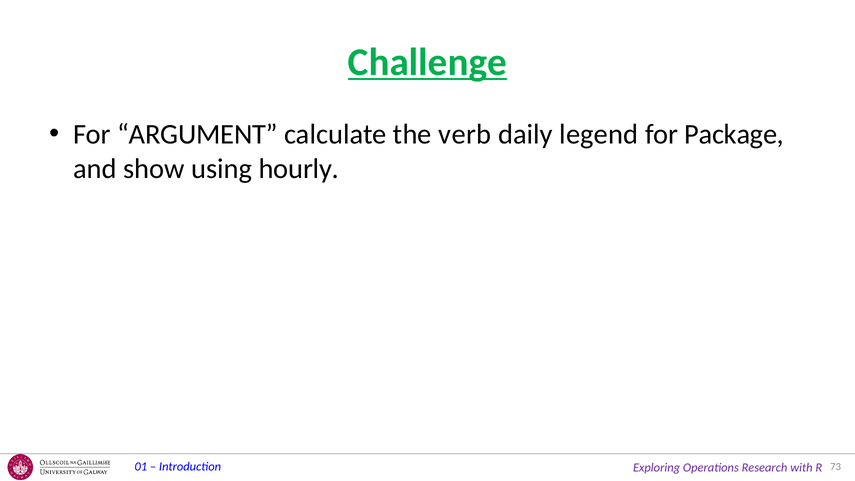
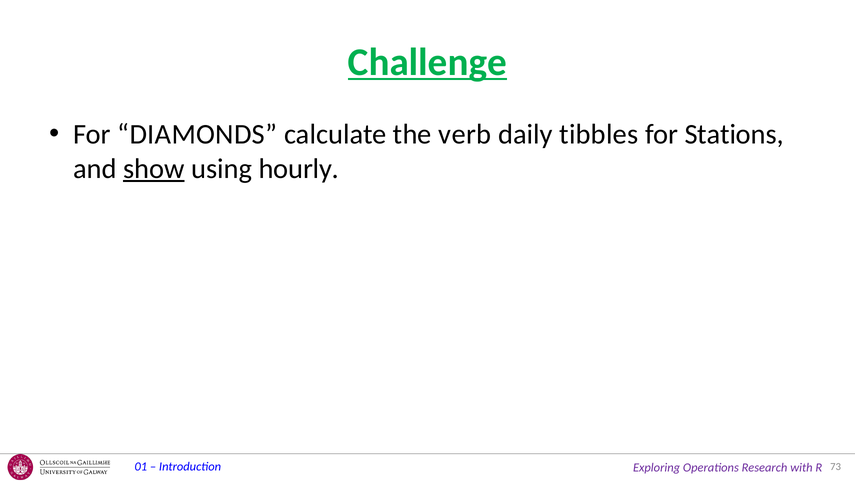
ARGUMENT: ARGUMENT -> DIAMONDS (197, 135)
legend: legend -> tibbles (599, 135)
Package: Package -> Stations (734, 135)
show underline: none -> present (154, 169)
